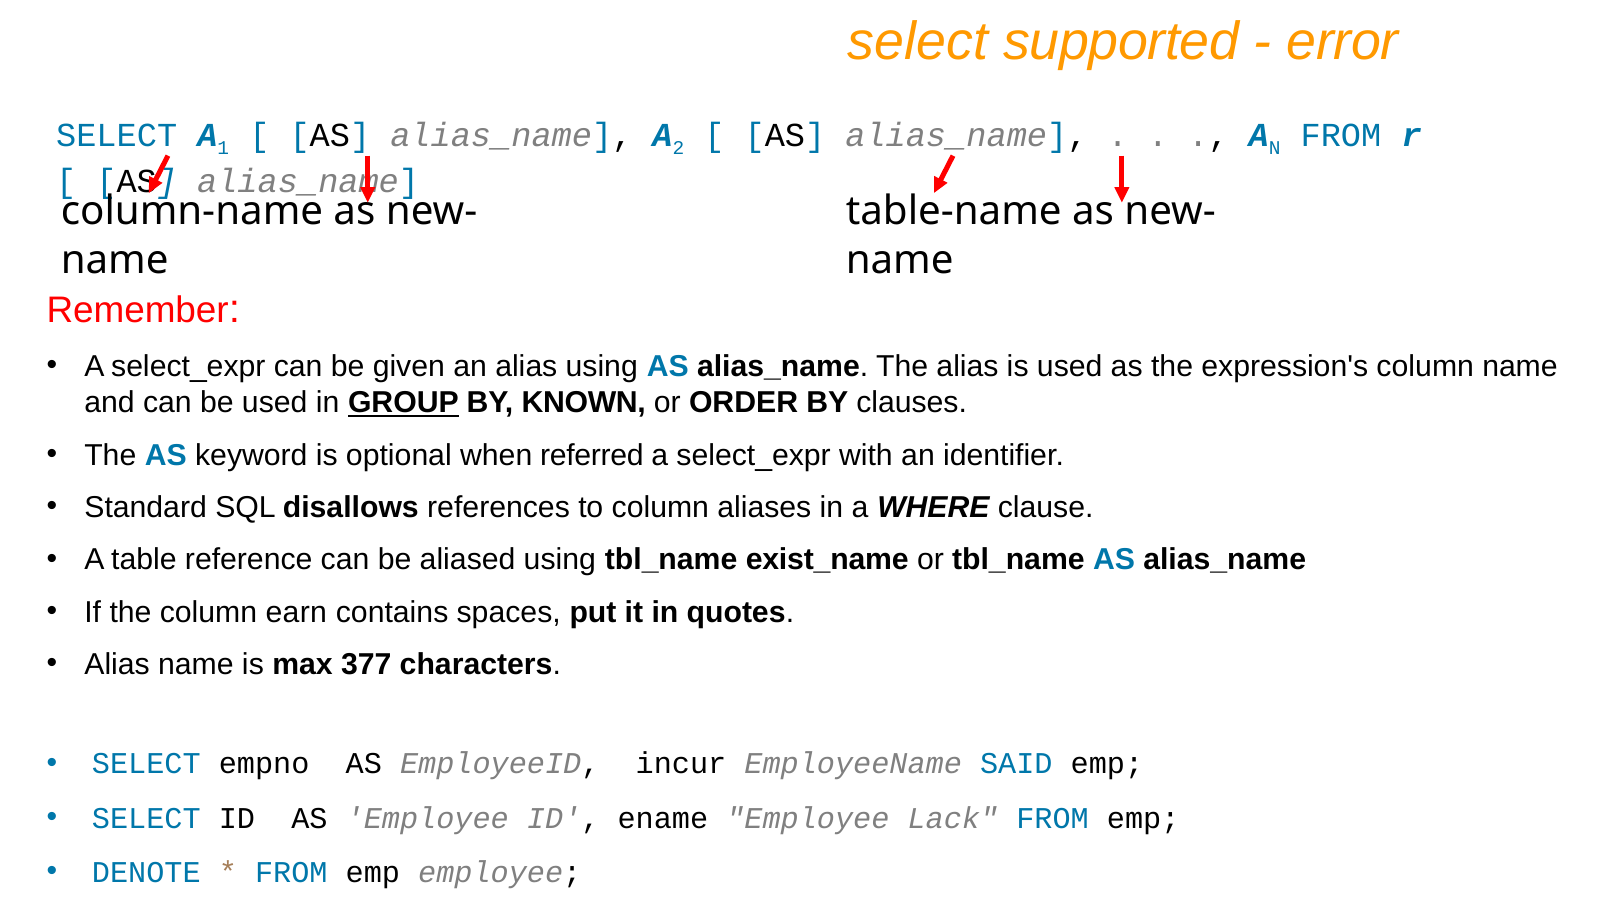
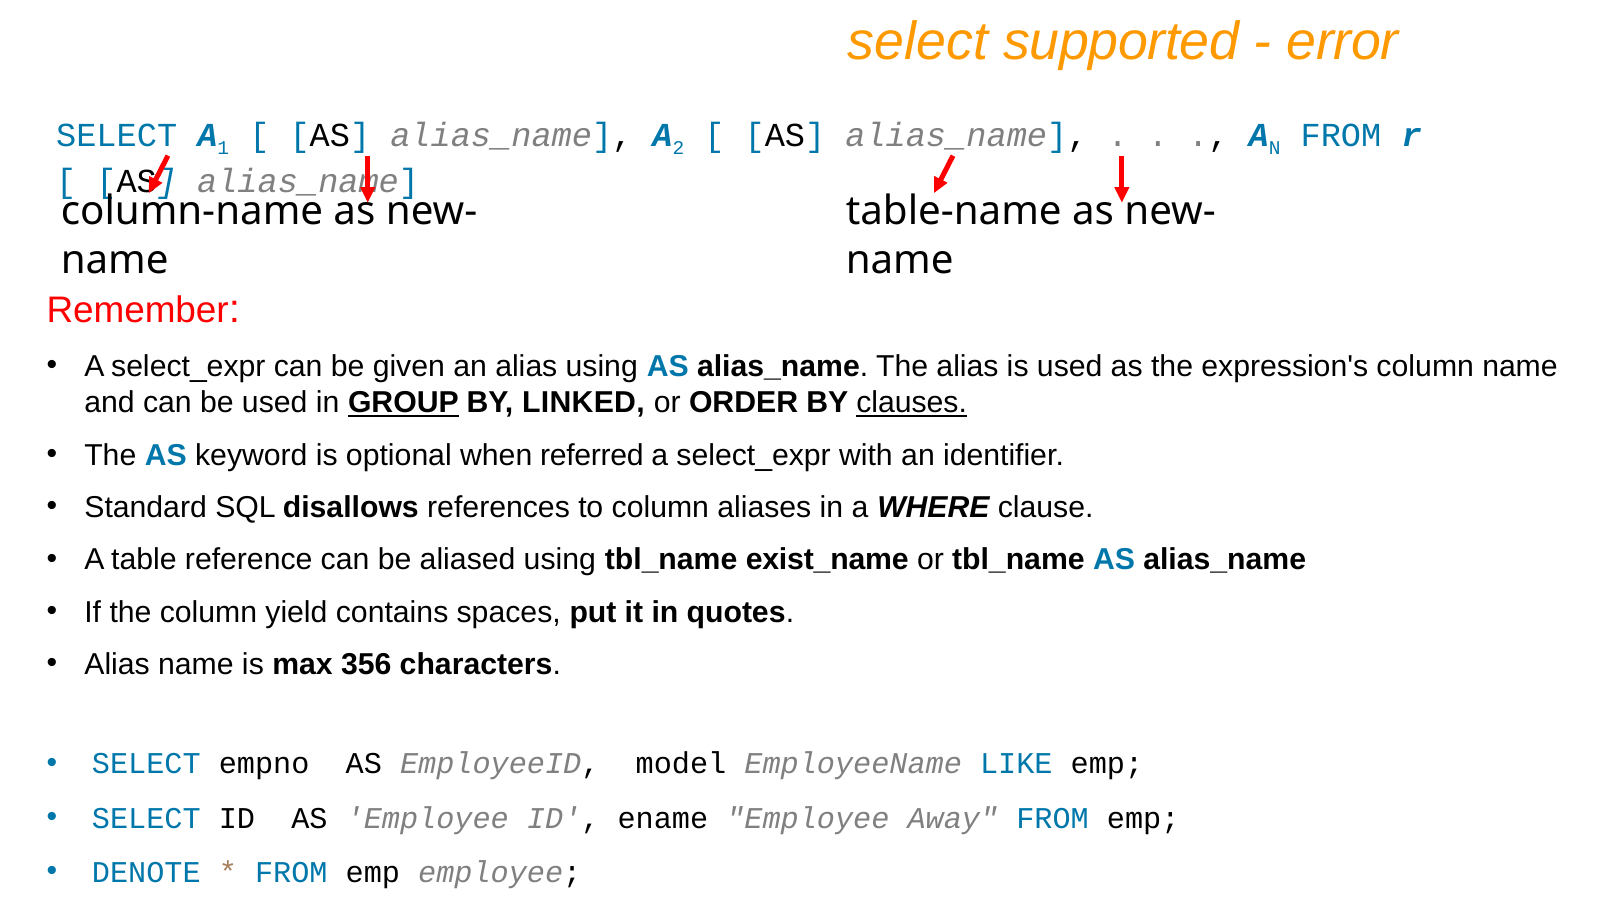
KNOWN: KNOWN -> LINKED (583, 403)
clauses underline: none -> present (912, 403)
earn: earn -> yield (296, 612)
377: 377 -> 356 (366, 665)
incur: incur -> model (681, 764)
SAID: SAID -> LIKE (1016, 764)
Lack: Lack -> Away (953, 818)
